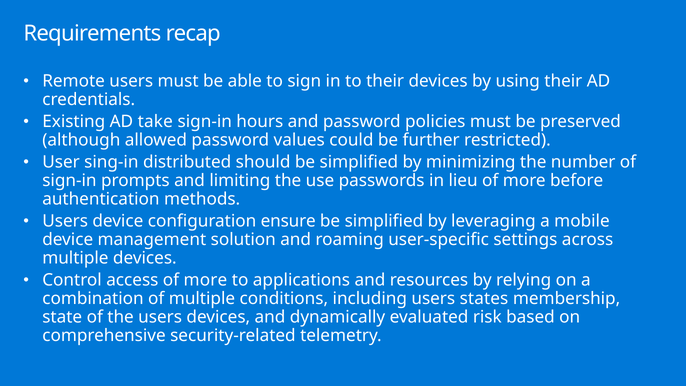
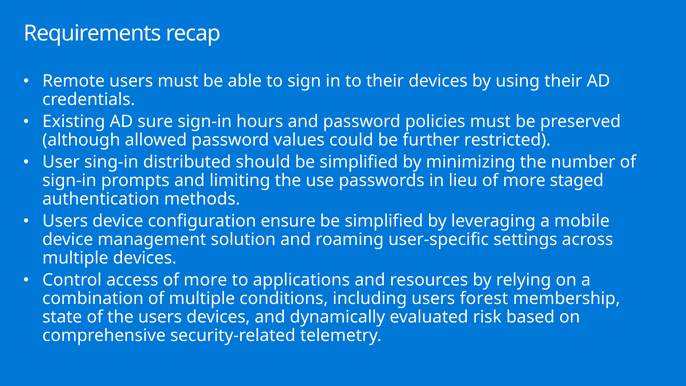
take: take -> sure (155, 122)
before: before -> staged (577, 181)
states: states -> forest (484, 299)
